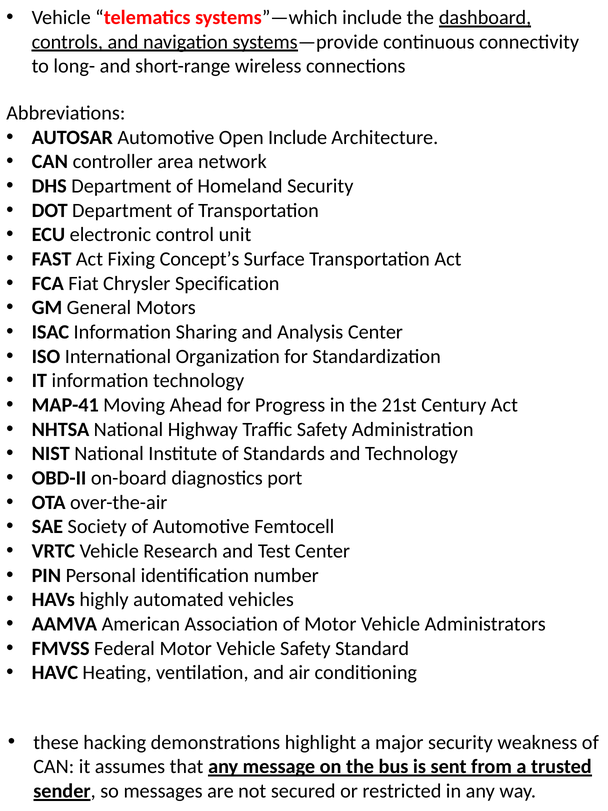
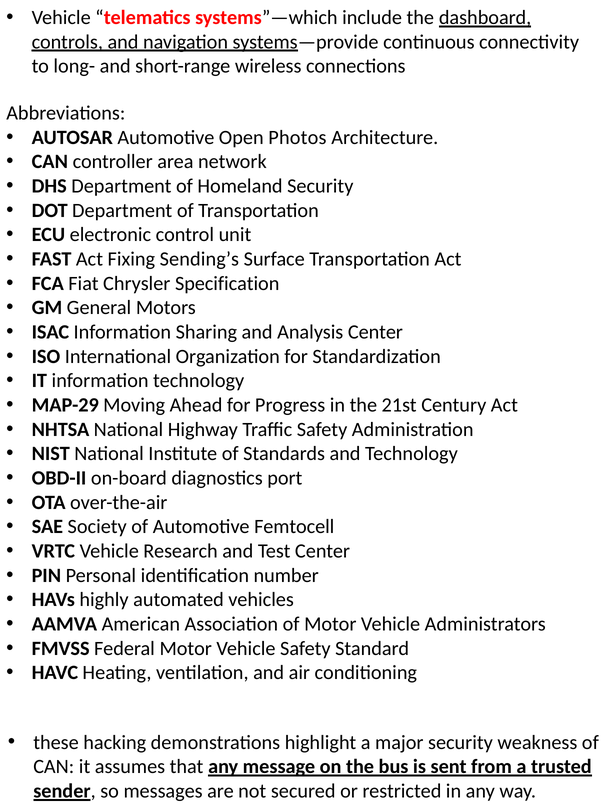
Open Include: Include -> Photos (297, 137)
Concept’s: Concept’s -> Sending’s (199, 259)
MAP-41: MAP-41 -> MAP-29 (65, 405)
